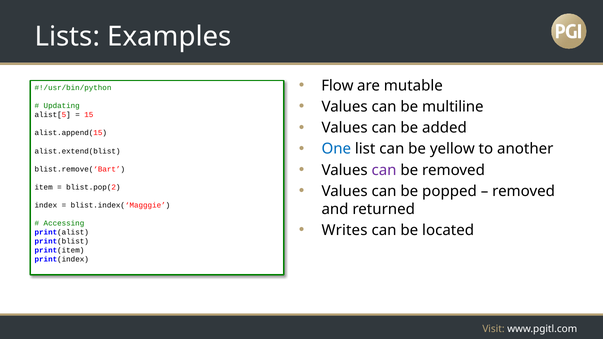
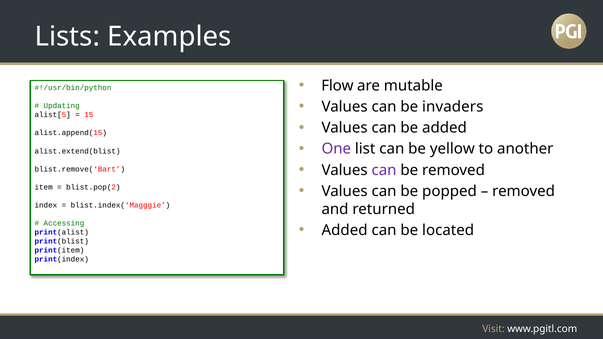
multiline: multiline -> invaders (453, 107)
One colour: blue -> purple (336, 149)
Writes: Writes -> Added (345, 230)
